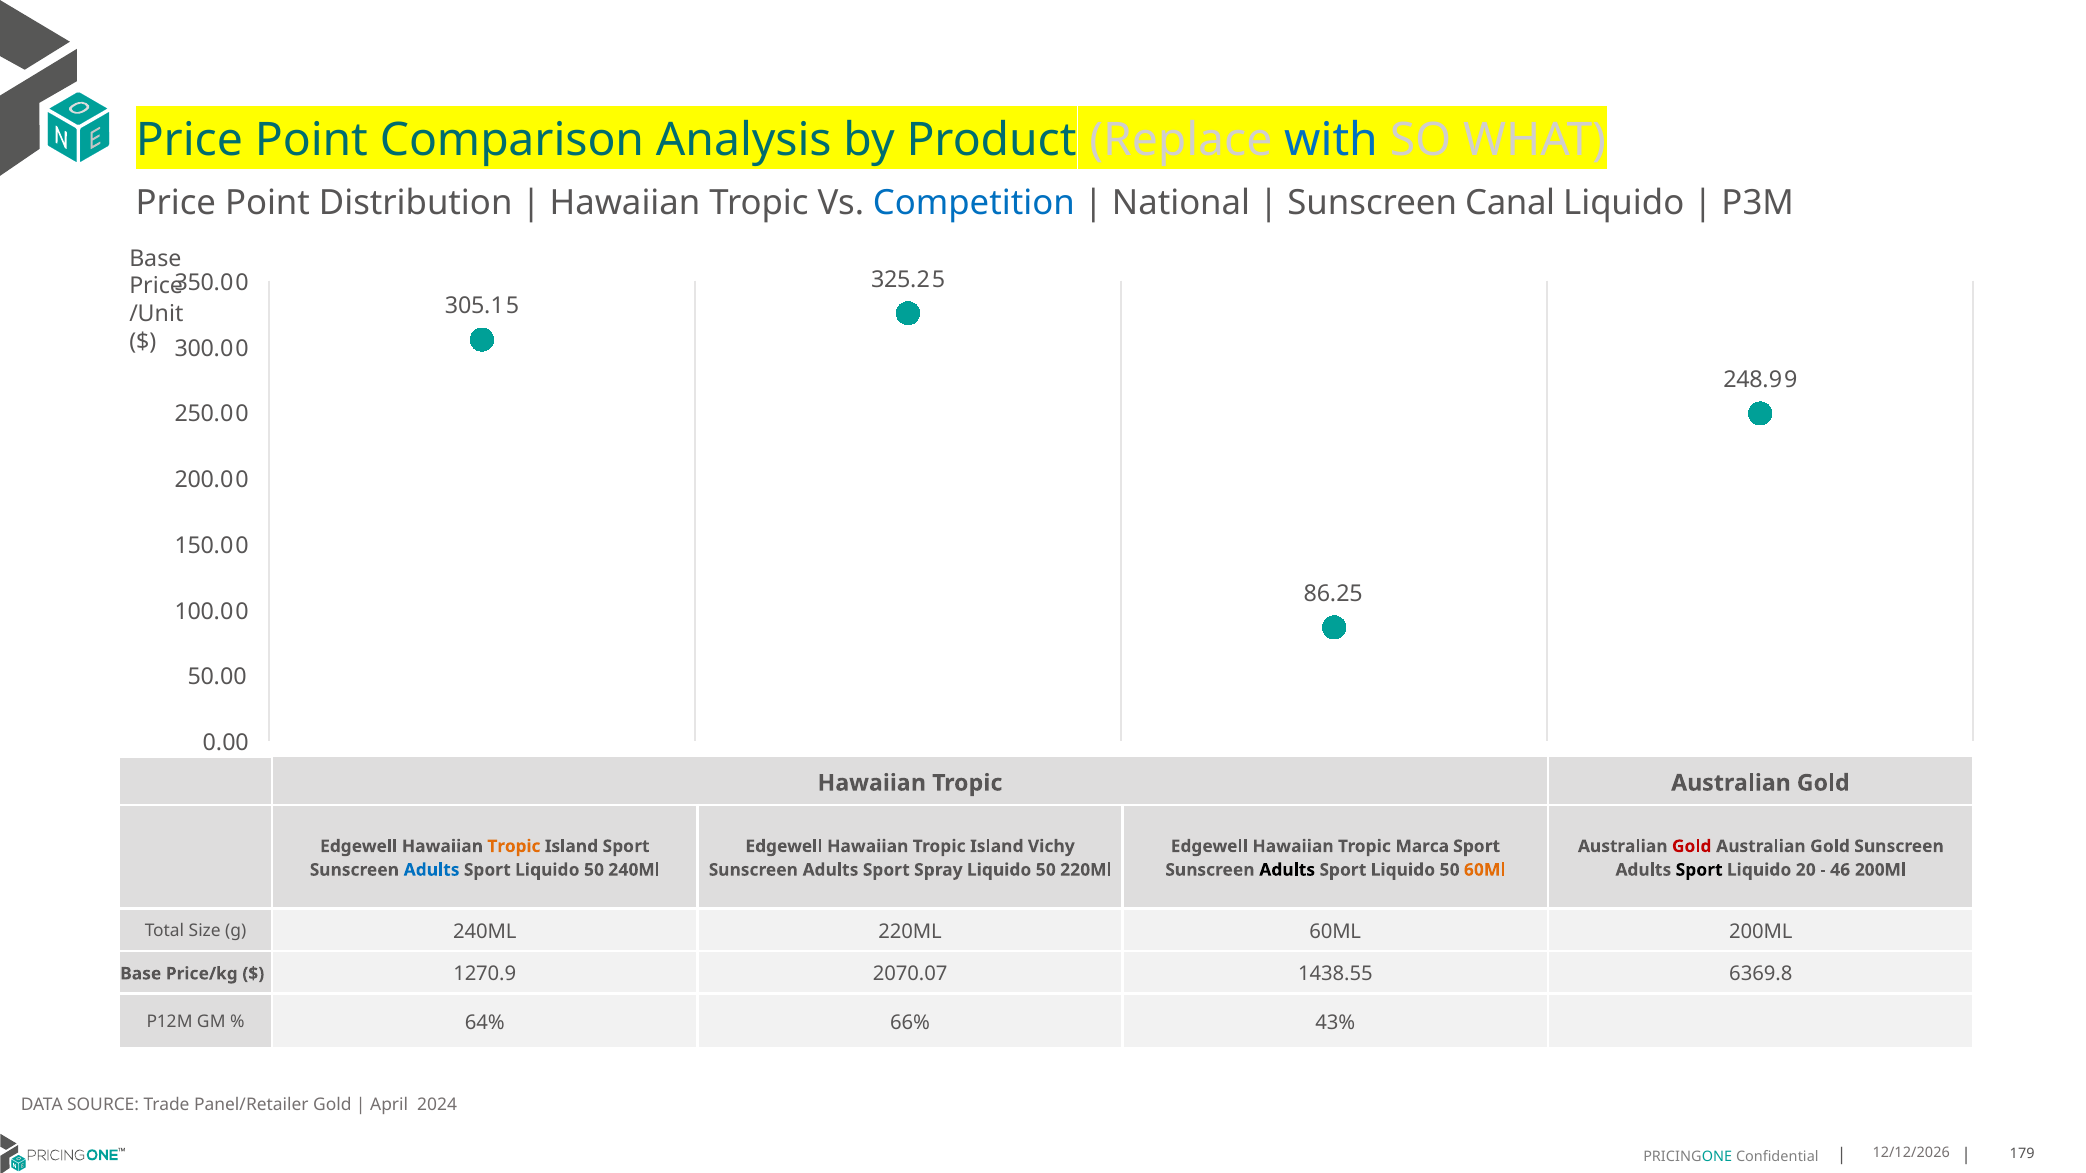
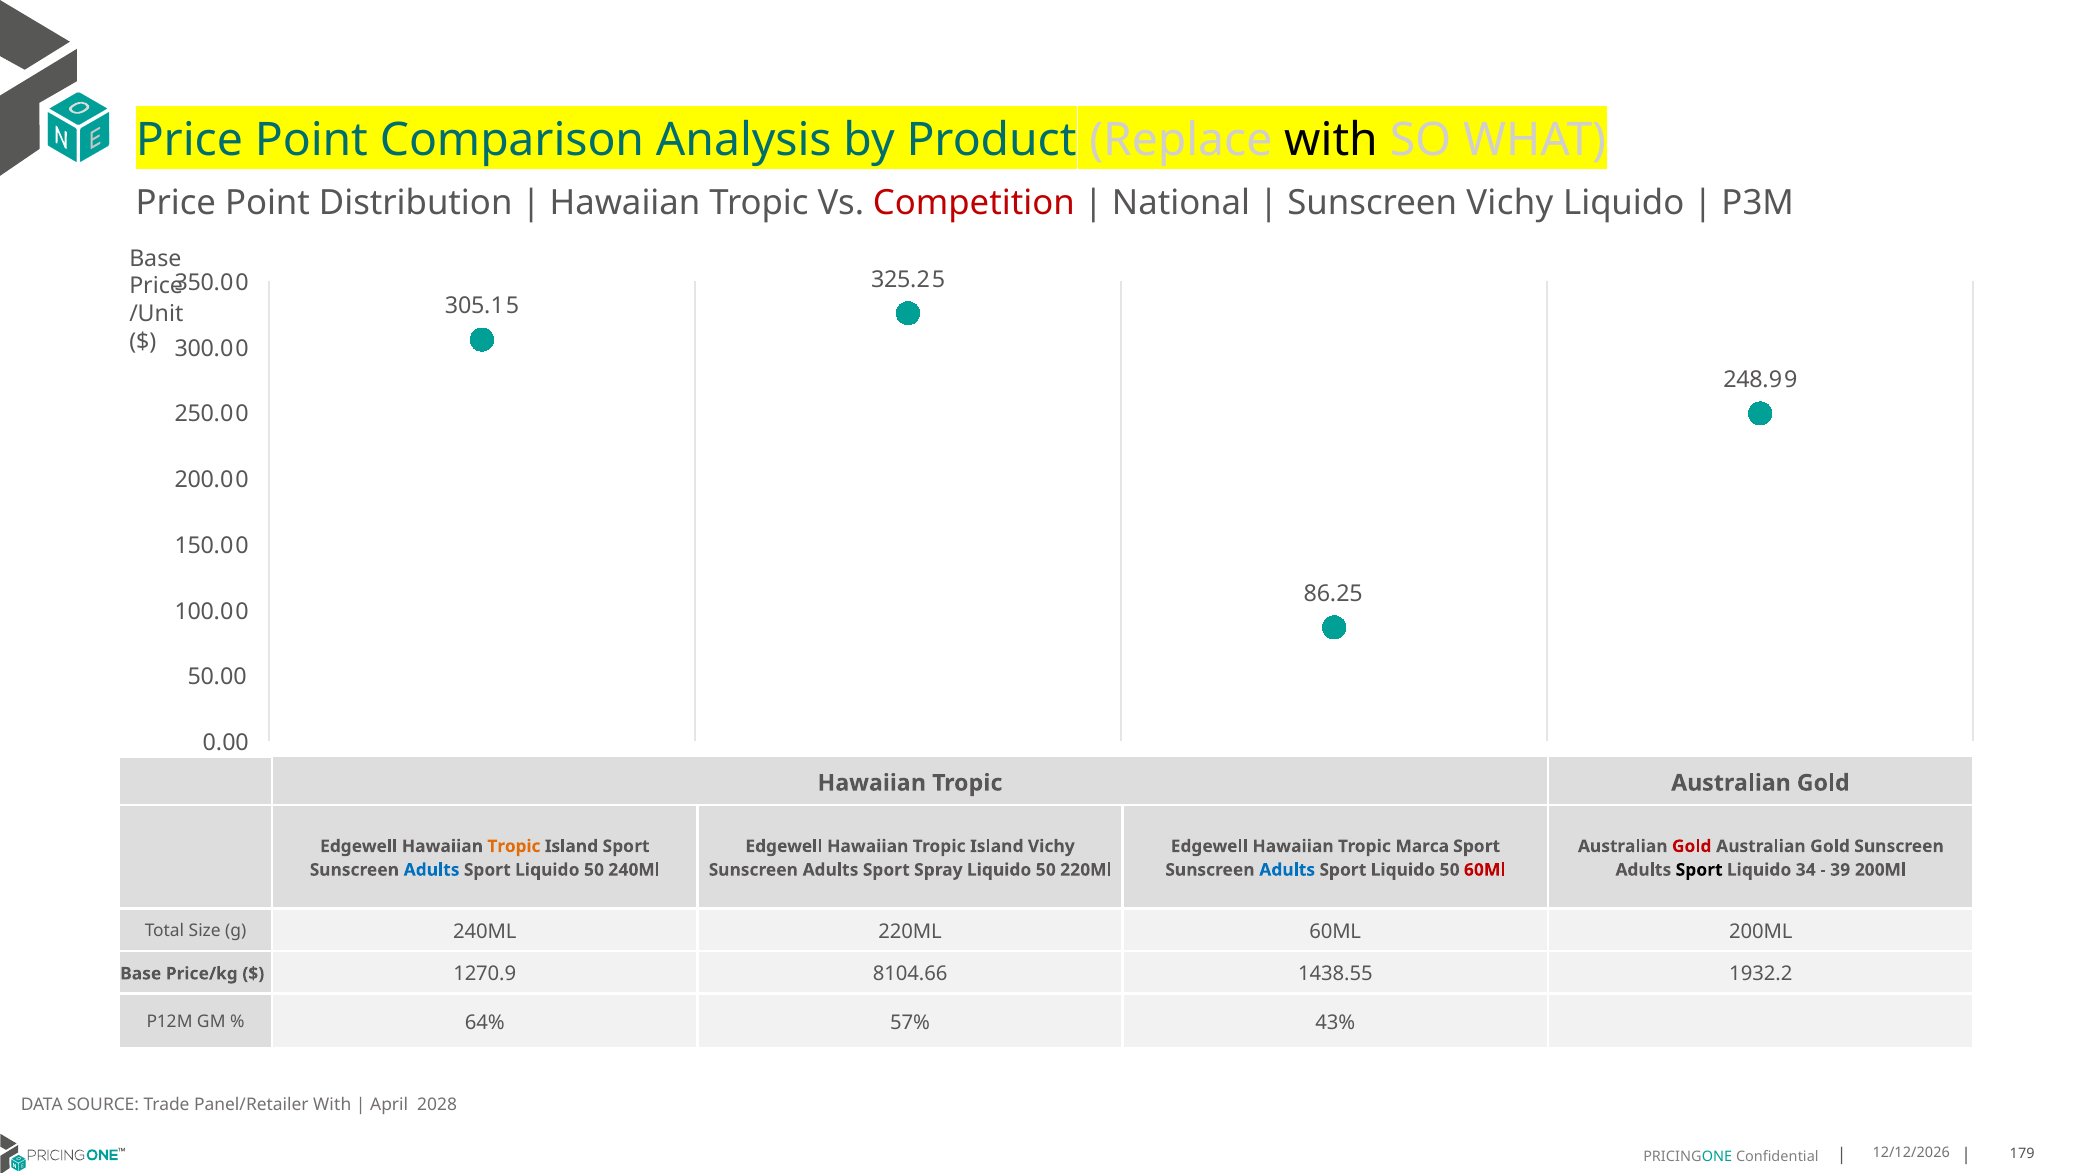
with colour: blue -> black (1331, 140)
Competition colour: blue -> red (974, 203)
Sunscreen Canal: Canal -> Vichy (1510, 203)
Adults colour: black -> blue (1287, 870)
60Ml colour: orange -> red (1485, 870)
20: 20 -> 34 (1806, 870)
46: 46 -> 39 (1840, 870)
2070.07: 2070.07 -> 8104.66 (910, 974)
6369.8: 6369.8 -> 1932.2 (1761, 974)
66%: 66% -> 57% (910, 1023)
Panel/Retailer Gold: Gold -> With (332, 1105)
2024: 2024 -> 2028 (437, 1105)
